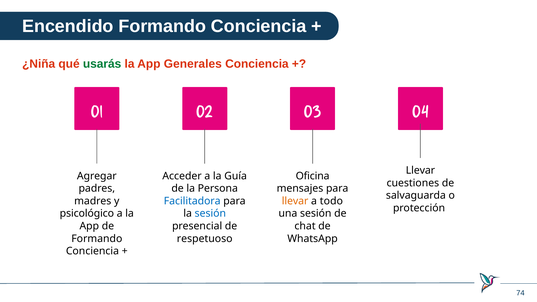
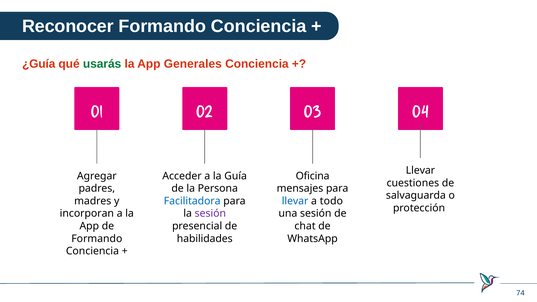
Encendido: Encendido -> Reconocer (68, 26)
¿Niña: ¿Niña -> ¿Guía (39, 64)
llevar colour: orange -> blue (295, 201)
psicológico: psicológico -> incorporan (87, 214)
sesión colour: blue -> purple (210, 214)
respetuoso: respetuoso -> habilidades (205, 239)
